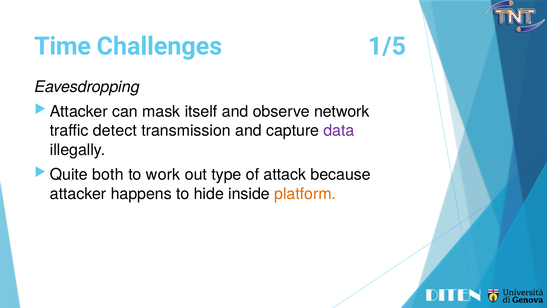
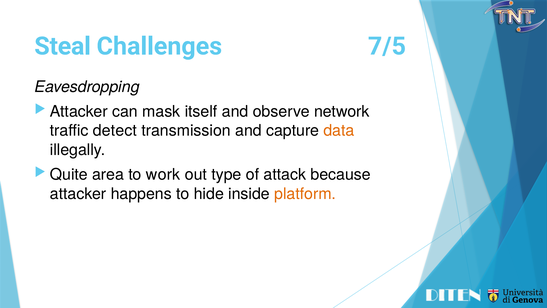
Time: Time -> Steal (63, 46)
1/5: 1/5 -> 7/5 (387, 46)
data colour: purple -> orange (339, 131)
both: both -> area (108, 174)
